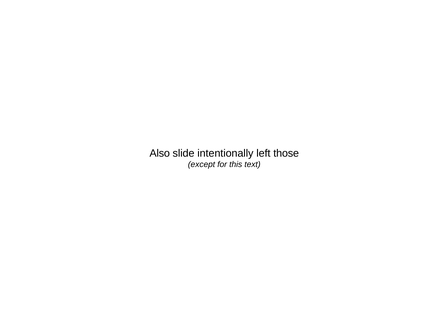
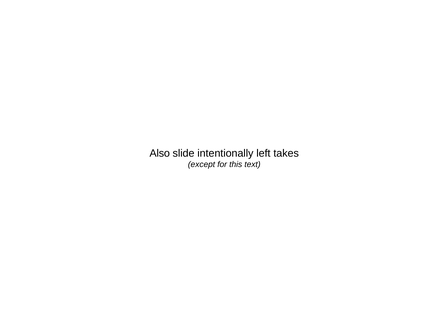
those: those -> takes (286, 153)
